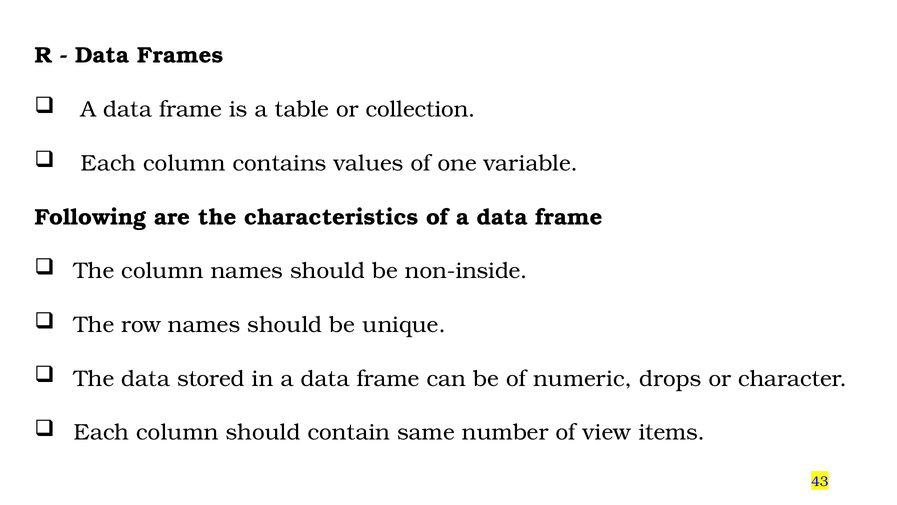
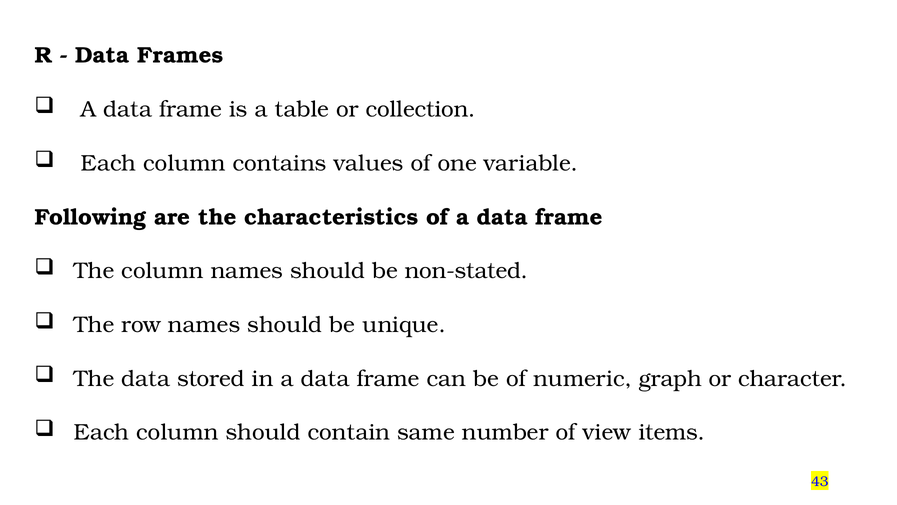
non-inside: non-inside -> non-stated (466, 271)
drops: drops -> graph (670, 378)
